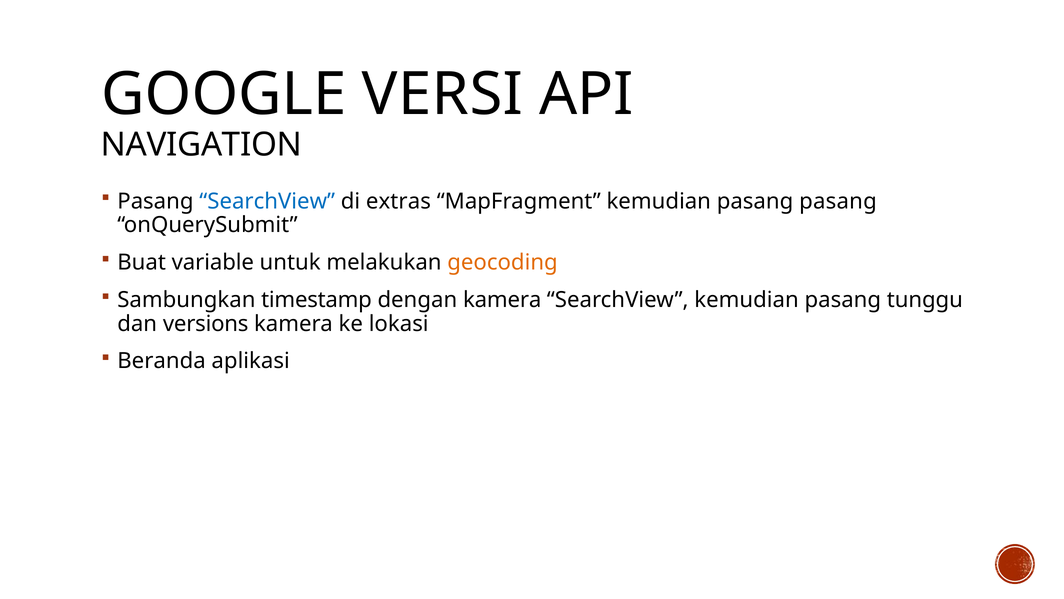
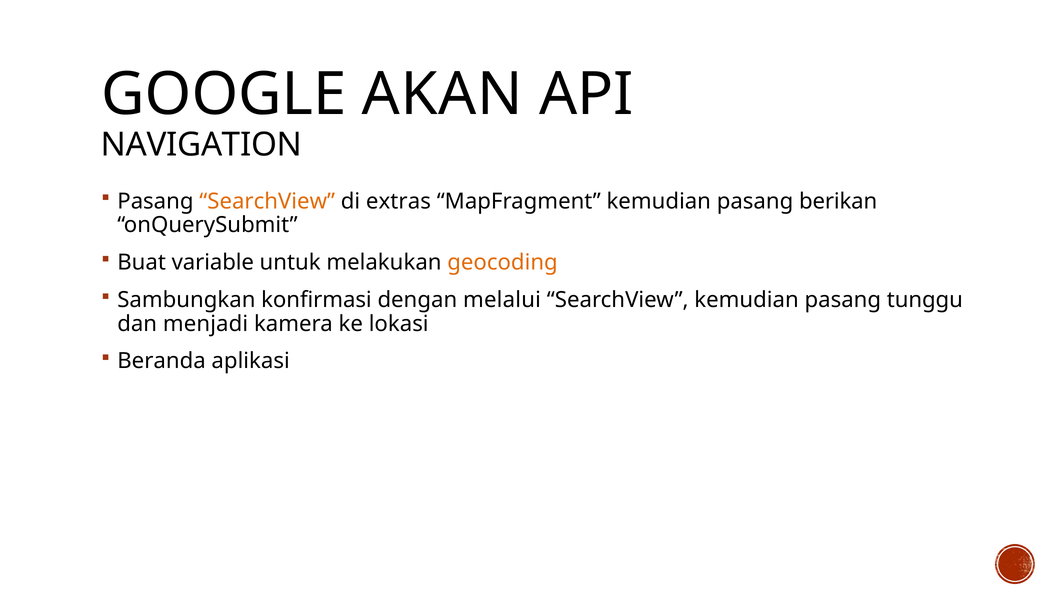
VERSI: VERSI -> AKAN (442, 94)
SearchView colour: blue -> orange (267, 201)
pasang pasang: pasang -> berikan (838, 201)
timestamp: timestamp -> konfirmasi (316, 299)
dengan kamera: kamera -> melalui (502, 299)
versions: versions -> menjadi (206, 323)
